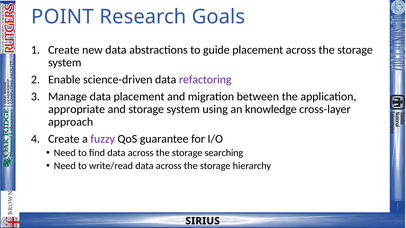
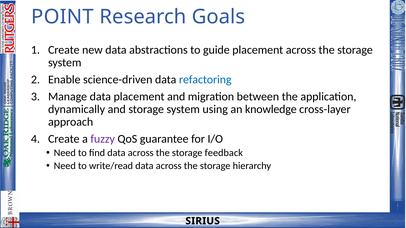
refactoring colour: purple -> blue (205, 80)
appropriate: appropriate -> dynamically (77, 109)
searching: searching -> feedback (224, 153)
